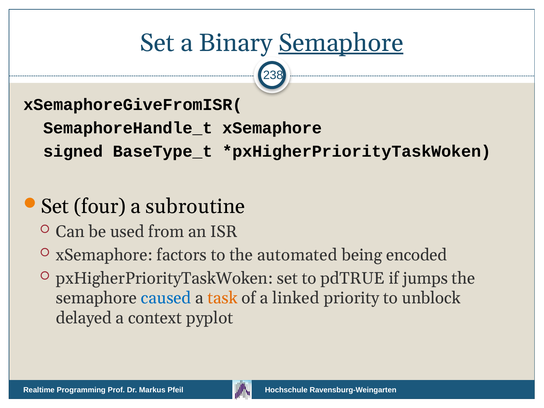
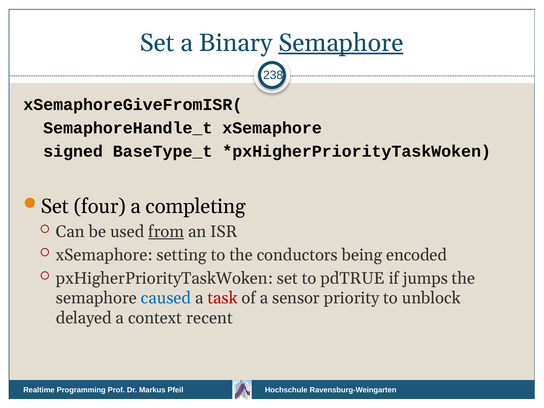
subroutine: subroutine -> completing (196, 206)
from underline: none -> present (166, 232)
factors: factors -> setting (182, 255)
automated: automated -> conductors (297, 255)
task colour: orange -> red (222, 298)
linked: linked -> sensor (296, 298)
pyplot: pyplot -> recent (210, 318)
